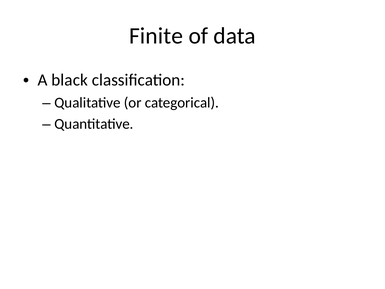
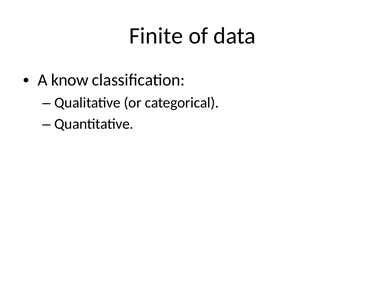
black: black -> know (70, 80)
